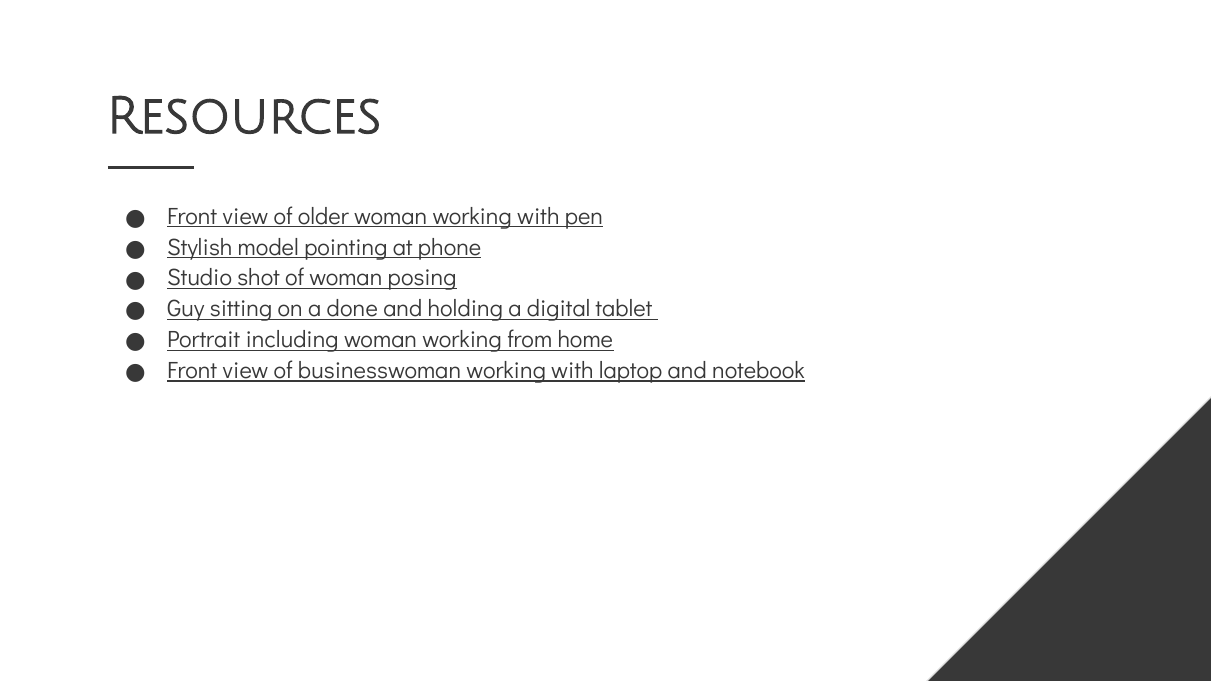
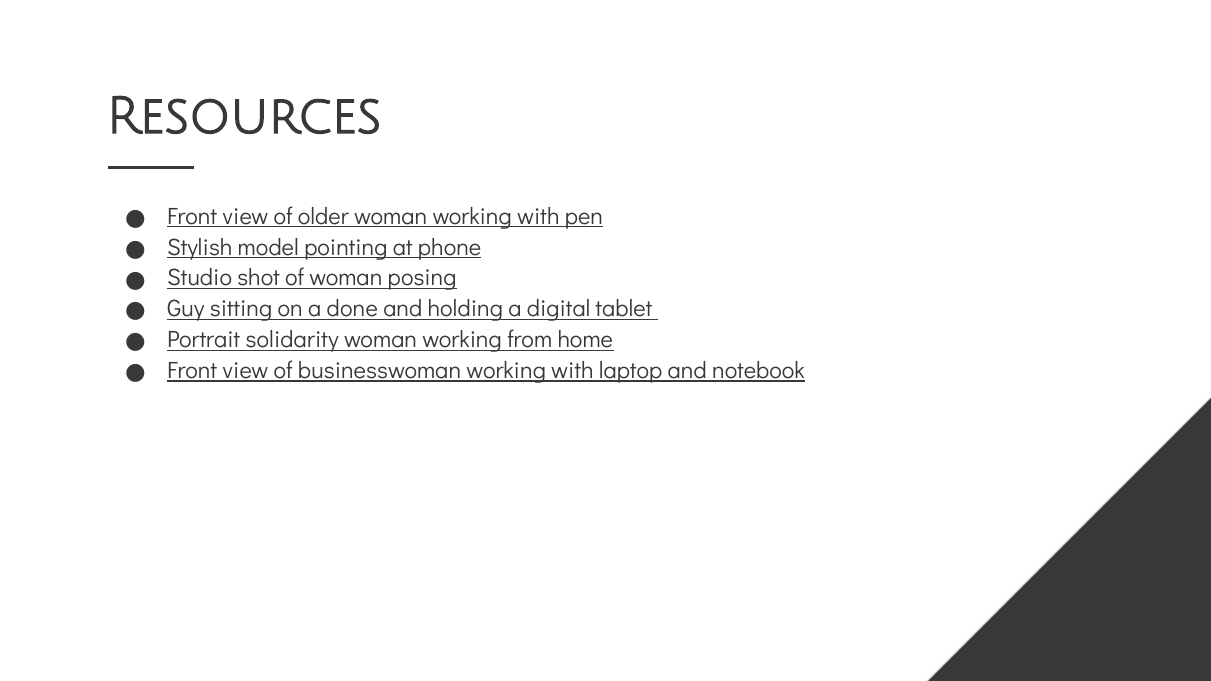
including: including -> solidarity (292, 340)
